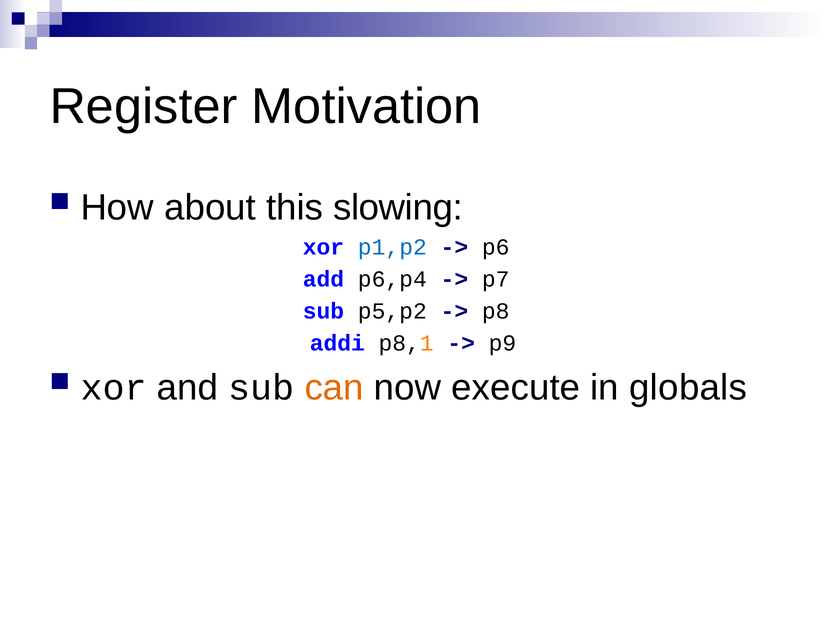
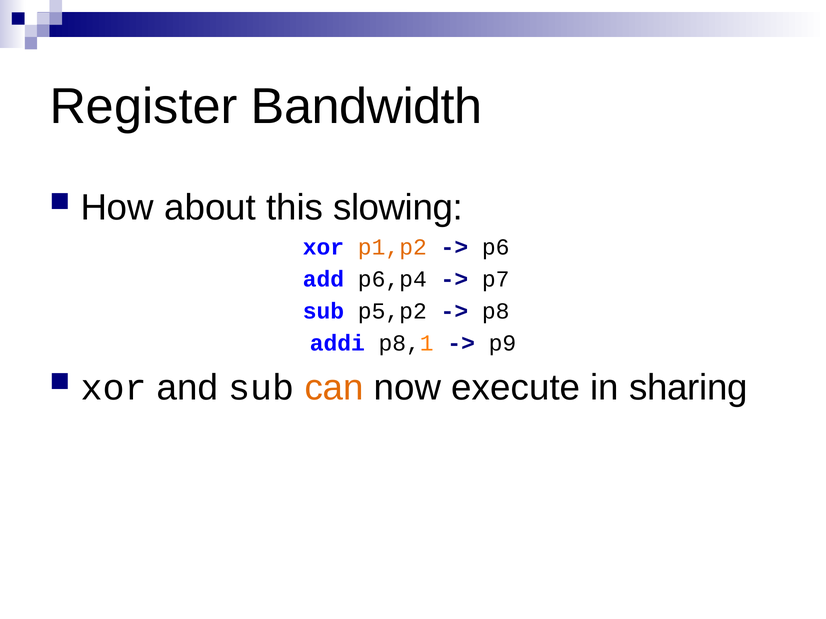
Motivation: Motivation -> Bandwidth (367, 107)
p1,p2 colour: blue -> orange (392, 247)
globals: globals -> sharing (688, 388)
